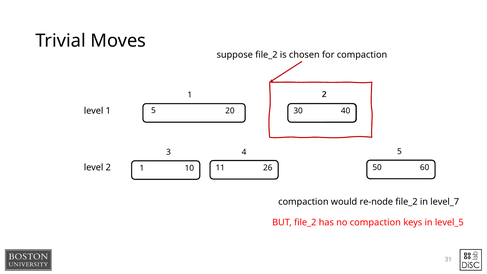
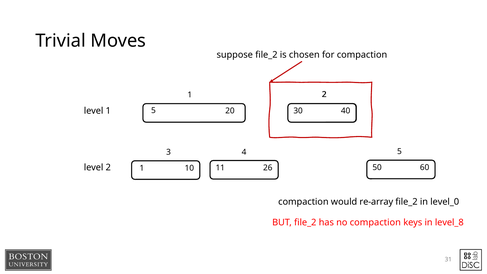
re-node: re-node -> re-array (376, 202)
level_7: level_7 -> level_0 (445, 202)
level_5: level_5 -> level_8 (449, 222)
